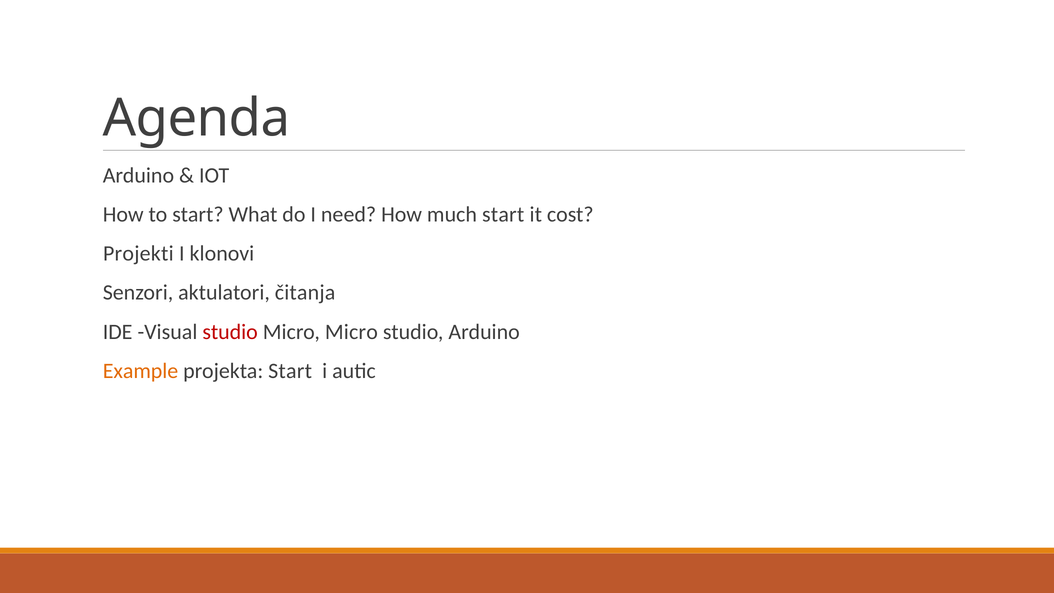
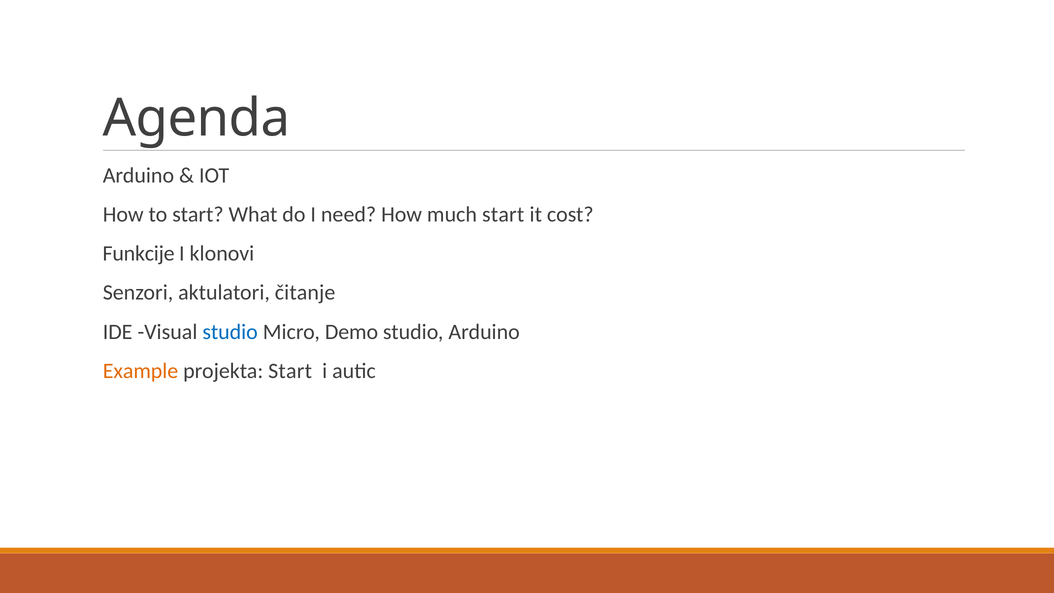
Projekti: Projekti -> Funkcije (139, 254)
čitanja: čitanja -> čitanje (305, 293)
studio colour: red -> blue (230, 332)
Micro Micro: Micro -> Demo (352, 332)
